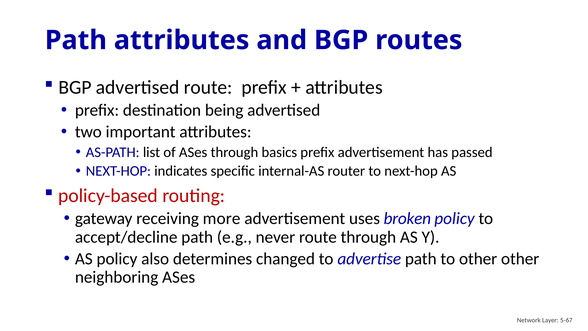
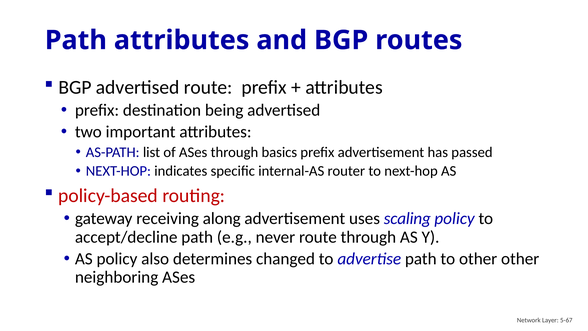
more: more -> along (222, 218)
broken: broken -> scaling (407, 218)
